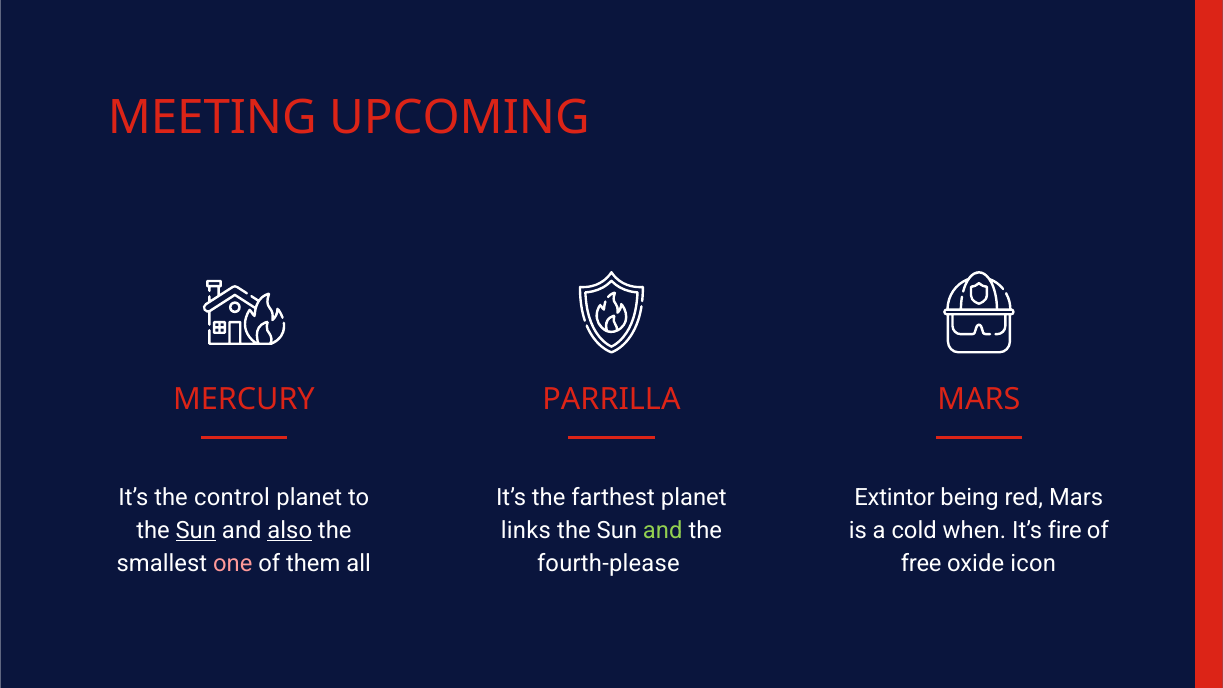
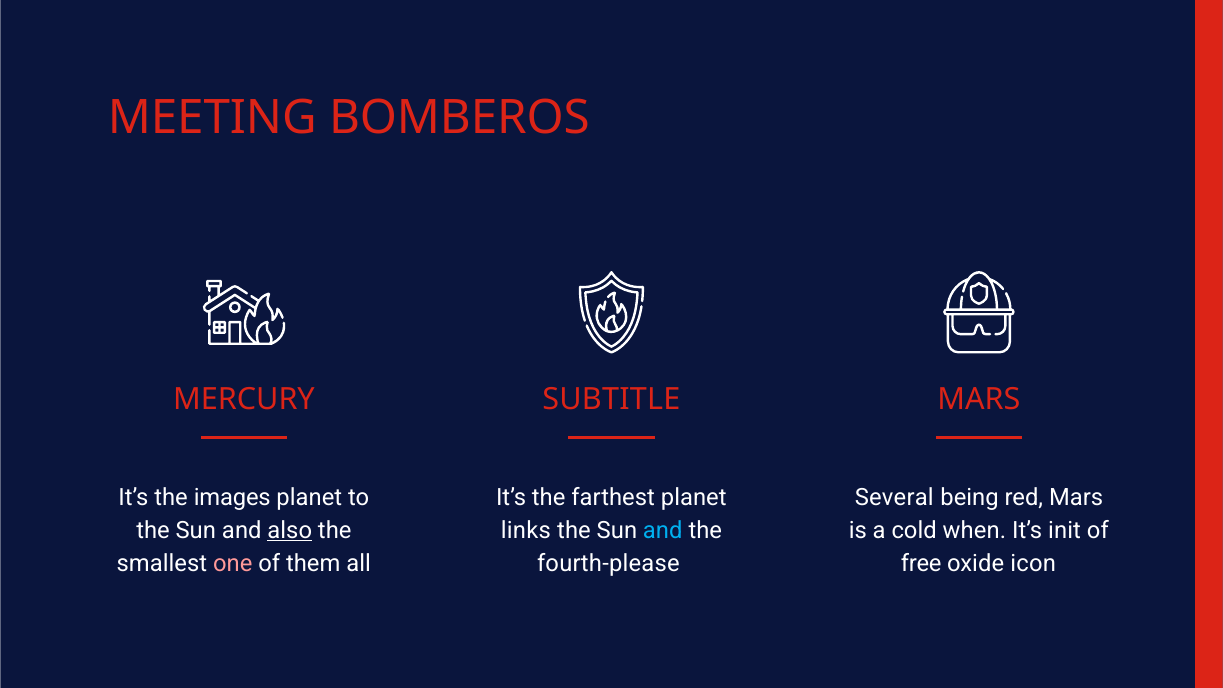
UPCOMING: UPCOMING -> BOMBEROS (459, 117)
PARRILLA: PARRILLA -> SUBTITLE (611, 399)
control: control -> images (232, 498)
Extintor: Extintor -> Several (894, 498)
Sun underline: present -> none (196, 530)
and colour: light green -> light blue (663, 530)
fire: fire -> init (1065, 530)
